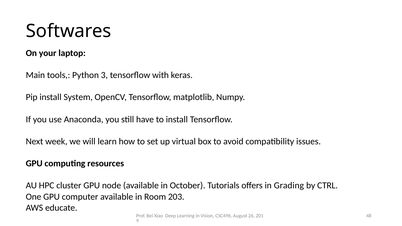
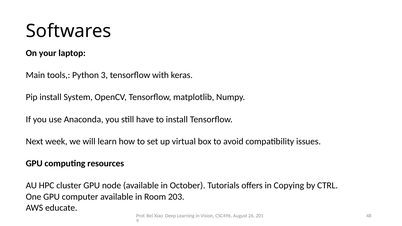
Grading: Grading -> Copying (289, 186)
